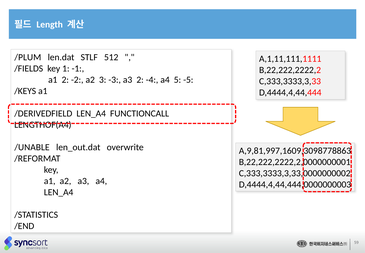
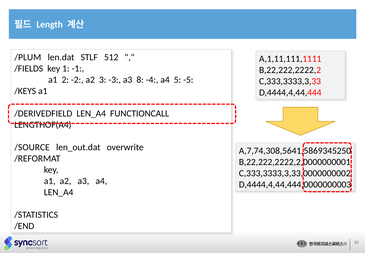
a3 2: 2 -> 8 (140, 80)
/UNABLE: /UNABLE -> /SOURCE (32, 147)
A,9,81,997,1609,3098778863: A,9,81,997,1609,3098778863 -> A,7,74,308,5641,5869345250 (295, 151)
